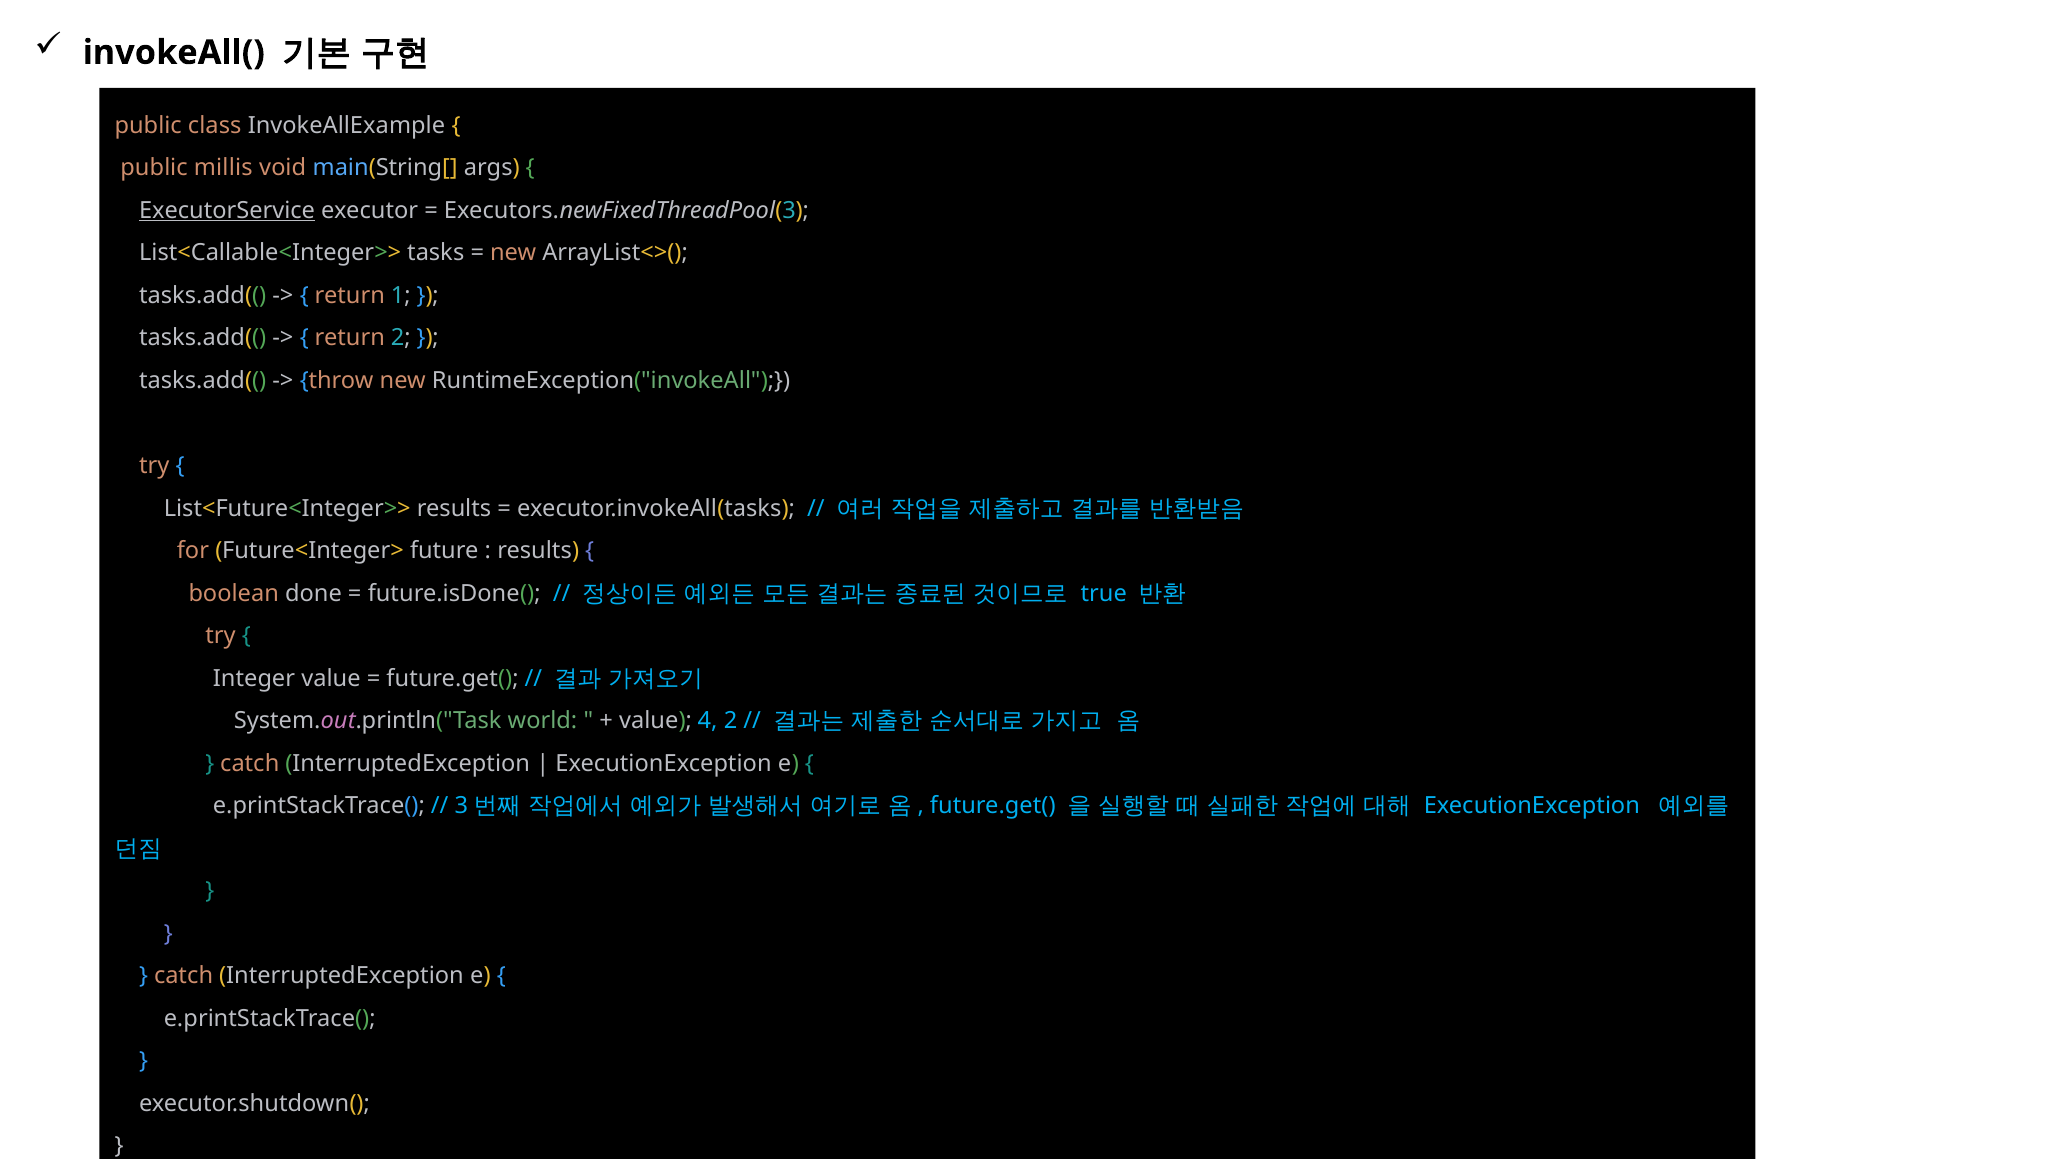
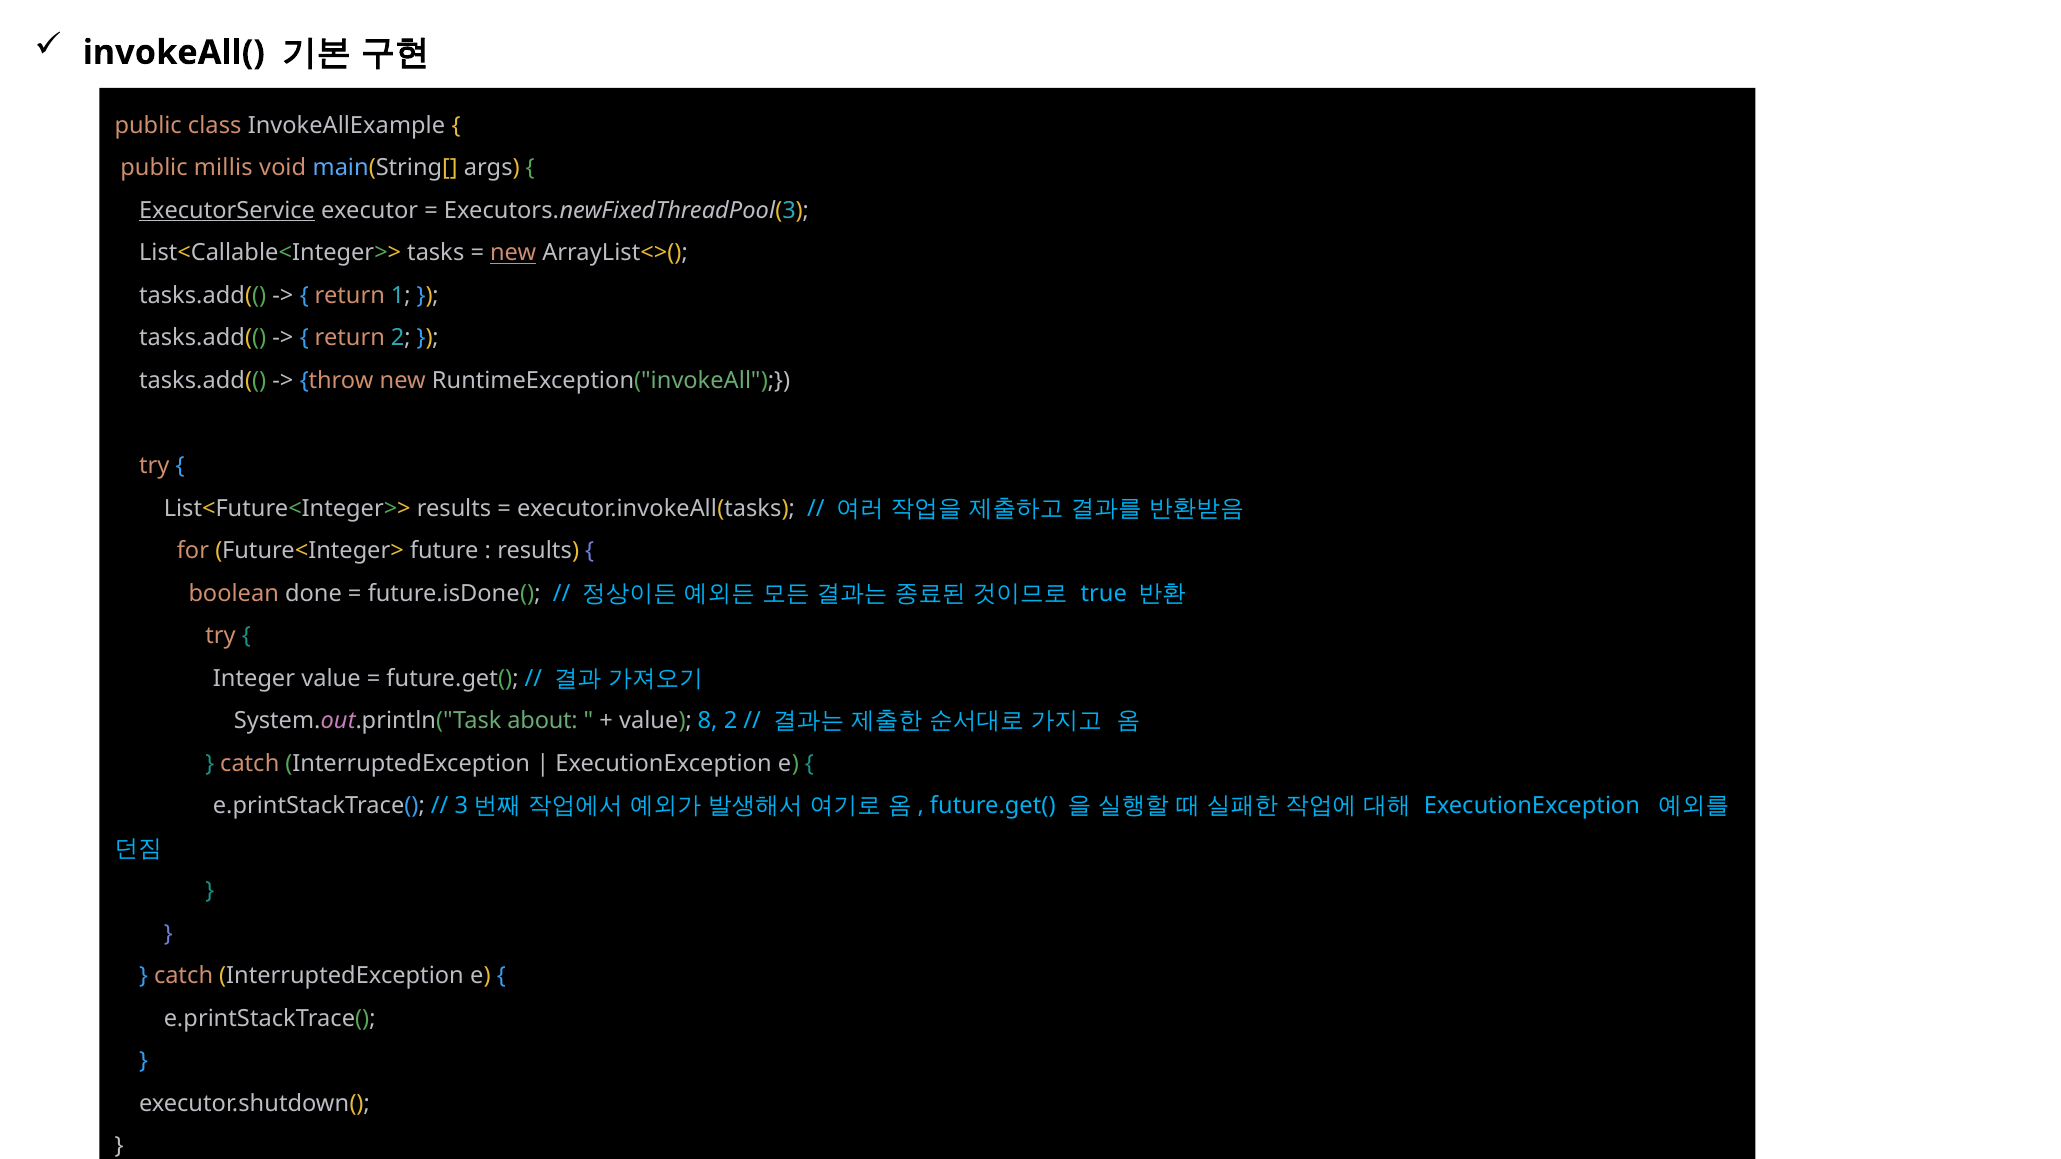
new underline: none -> present (513, 253)
world: world -> about (543, 721)
4: 4 -> 8 (708, 721)
